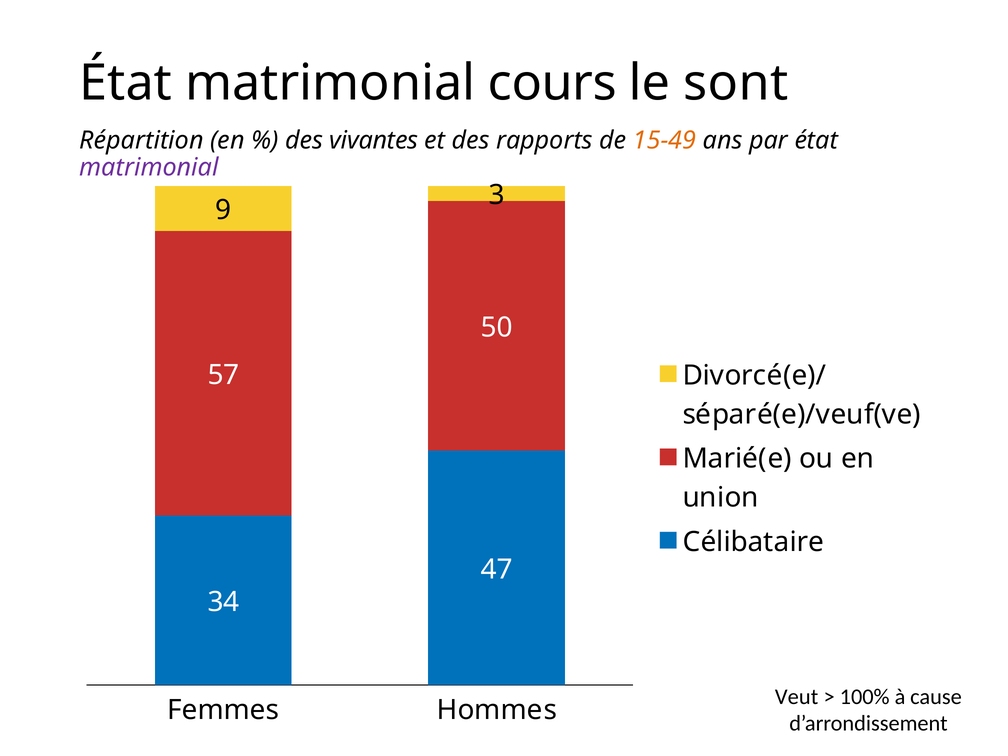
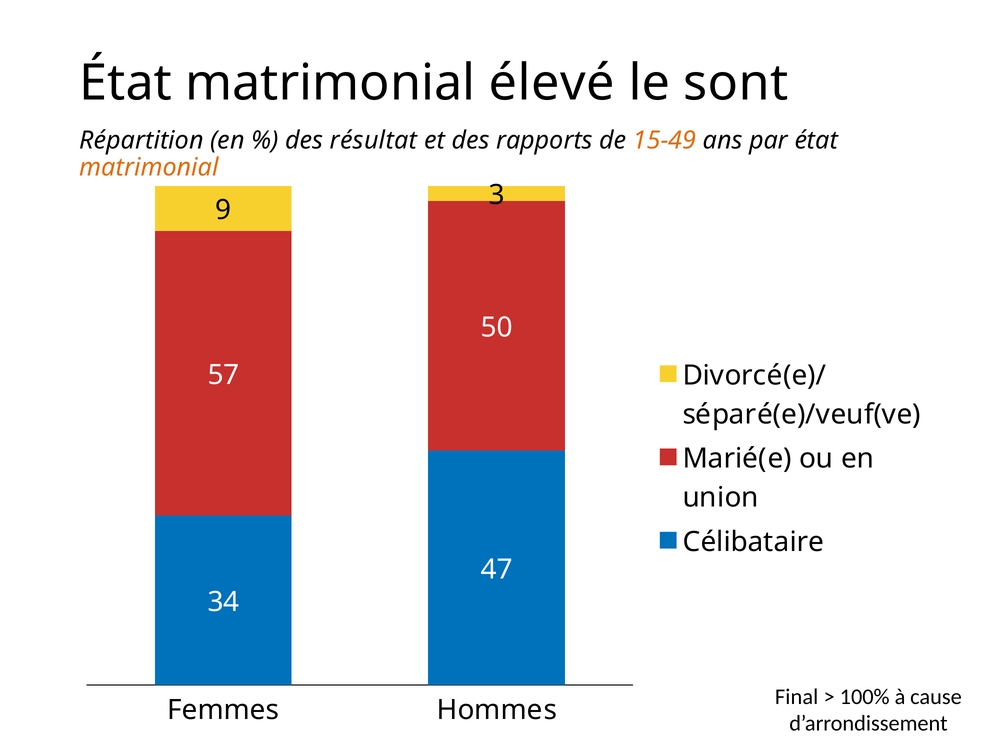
cours: cours -> élevé (552, 83)
vivantes: vivantes -> résultat (374, 140)
matrimonial colour: purple -> orange (149, 168)
Veut: Veut -> Final (797, 697)
